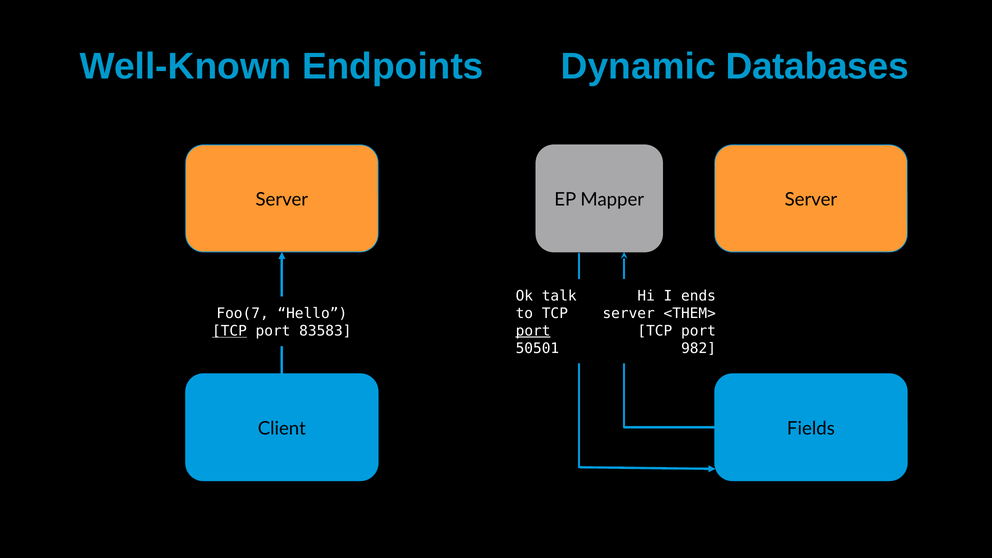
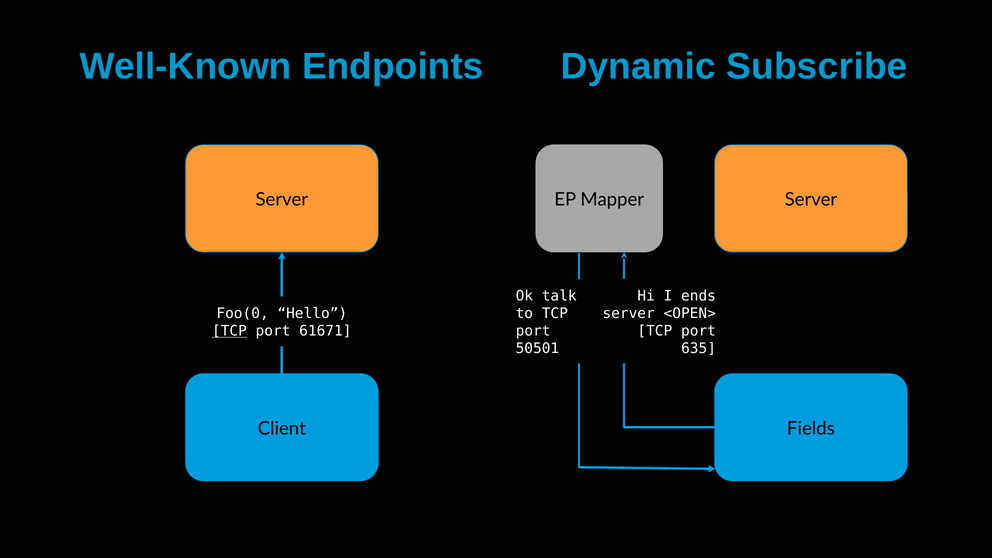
Databases: Databases -> Subscribe (817, 66)
<THEM>: <THEM> -> <OPEN> (690, 314)
Foo(7: Foo(7 -> Foo(0 (243, 314)
port underline: present -> none (533, 331)
83583: 83583 -> 61671 (325, 331)
982: 982 -> 635 (699, 348)
